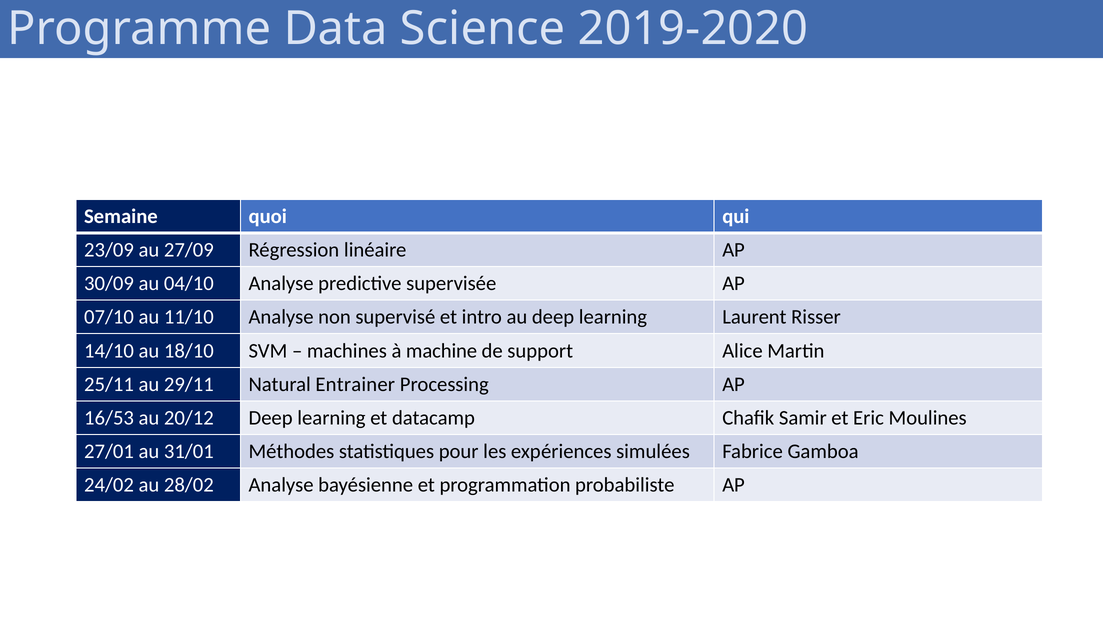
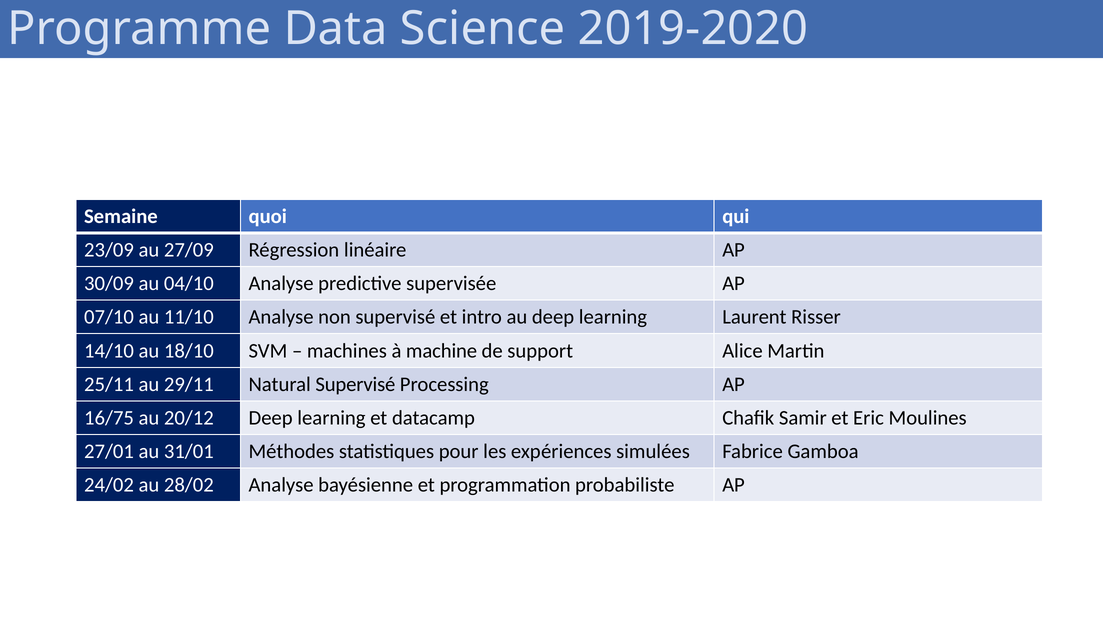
Natural Entrainer: Entrainer -> Supervisé (355, 384)
16/53: 16/53 -> 16/75 (109, 418)
